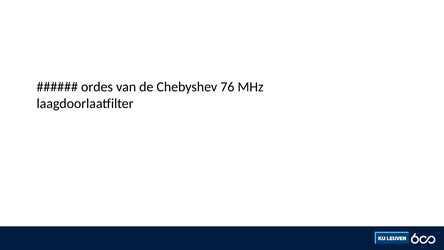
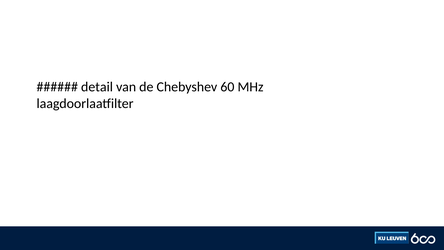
ordes: ordes -> detail (97, 87)
76: 76 -> 60 (227, 87)
